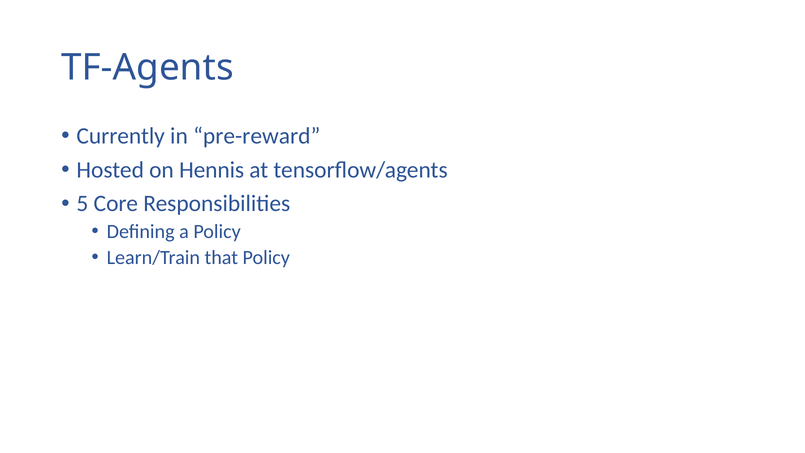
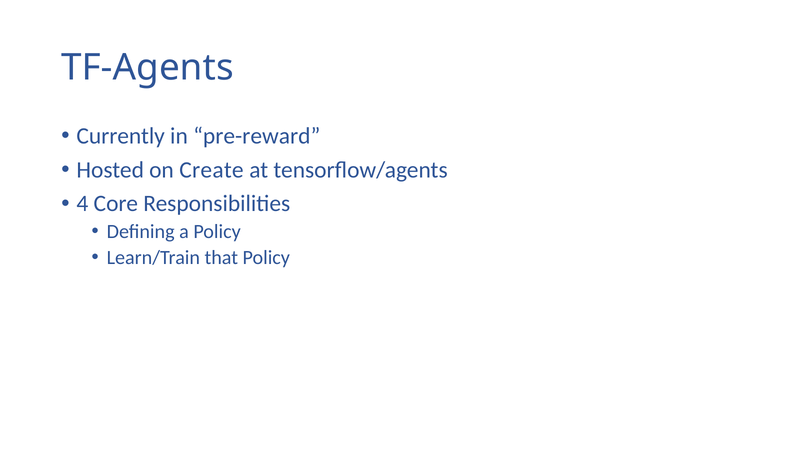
Hennis: Hennis -> Create (211, 170)
5: 5 -> 4 (82, 204)
